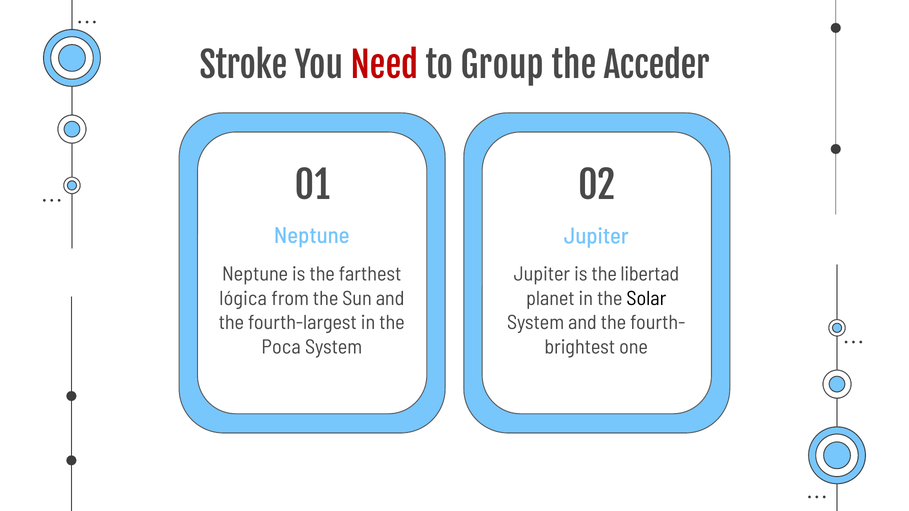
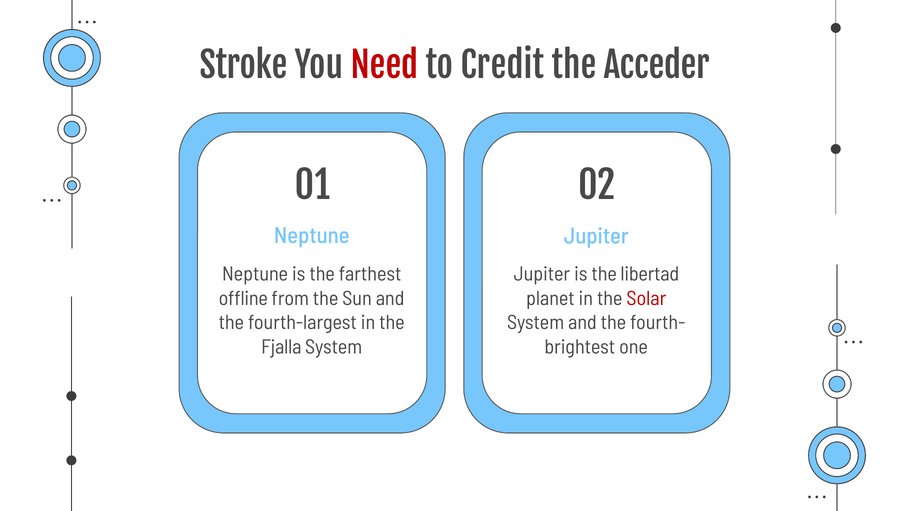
Group: Group -> Credit (502, 66)
lógica: lógica -> offline (243, 299)
Solar colour: black -> red (646, 299)
Poca: Poca -> Fjalla (281, 347)
